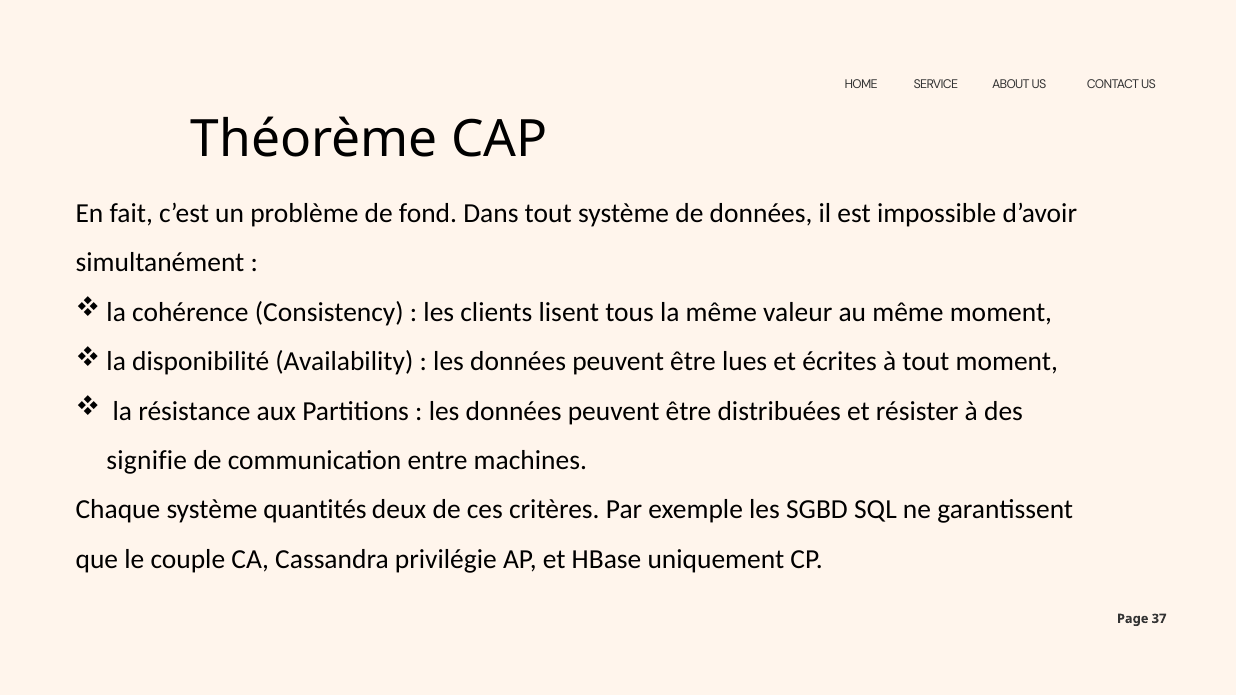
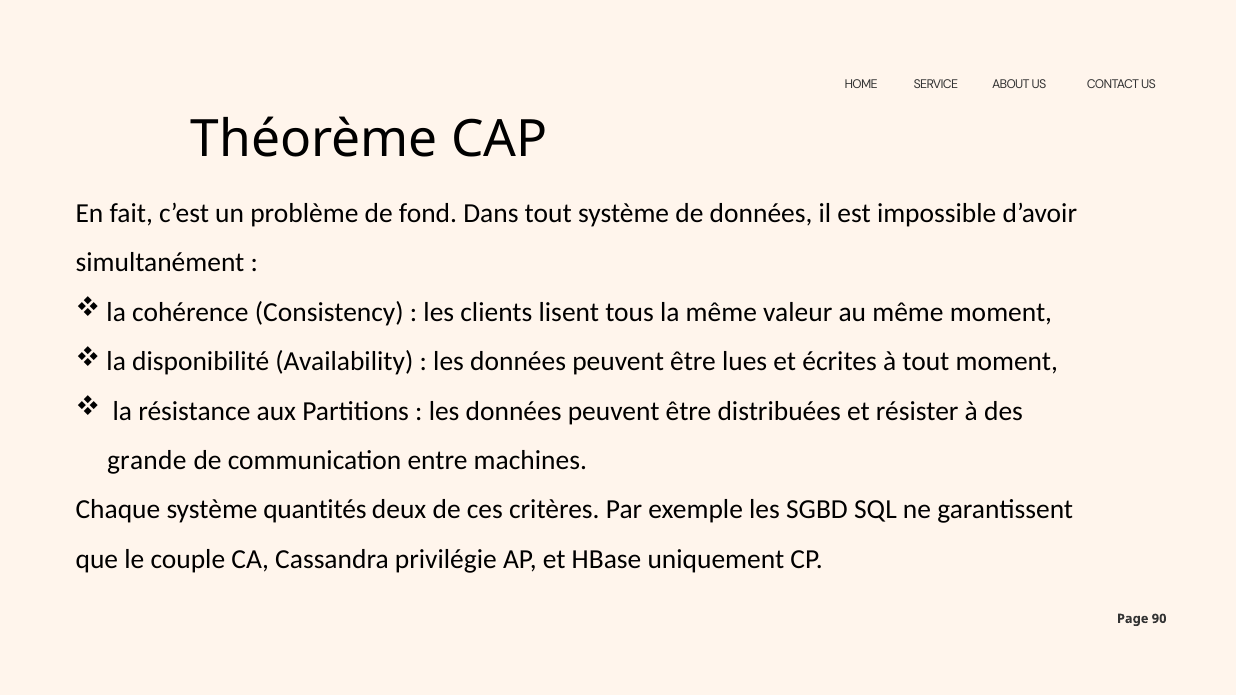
signifie: signifie -> grande (147, 461)
37: 37 -> 90 (1159, 619)
